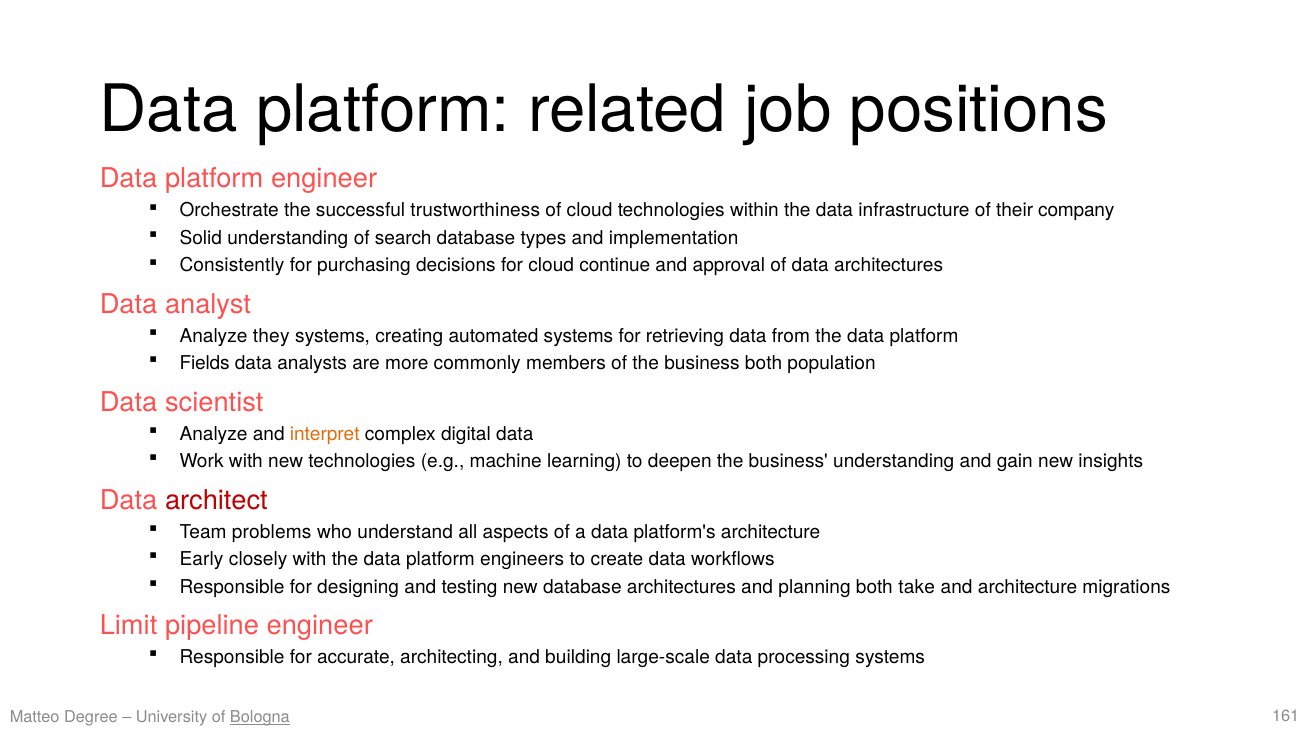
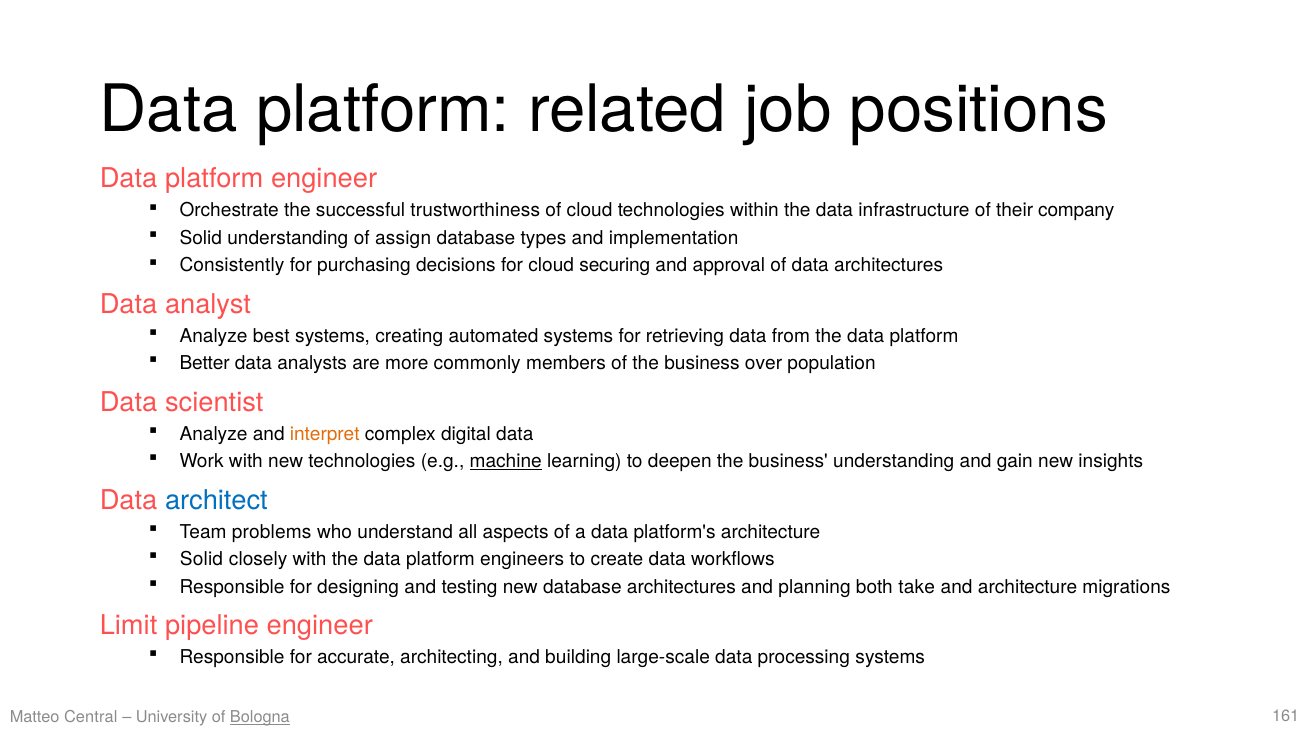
search: search -> assign (403, 238)
continue: continue -> securing (615, 266)
they: they -> best (271, 336)
Fields: Fields -> Better (205, 364)
business both: both -> over (764, 364)
machine underline: none -> present (506, 462)
architect colour: red -> blue (216, 500)
Early: Early -> Solid (201, 560)
Degree: Degree -> Central (91, 718)
